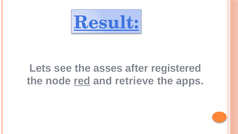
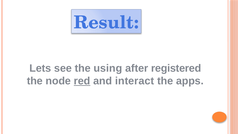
Result underline: present -> none (106, 23)
asses: asses -> using (108, 68)
retrieve: retrieve -> interact (135, 81)
